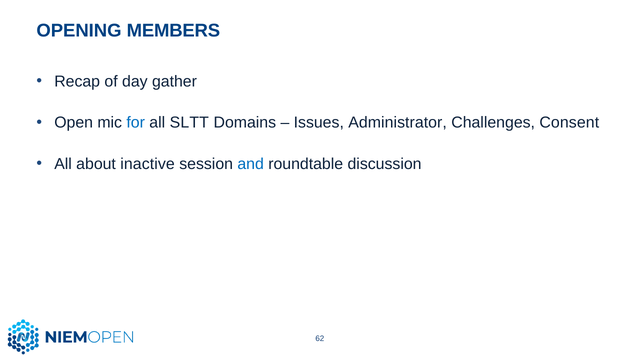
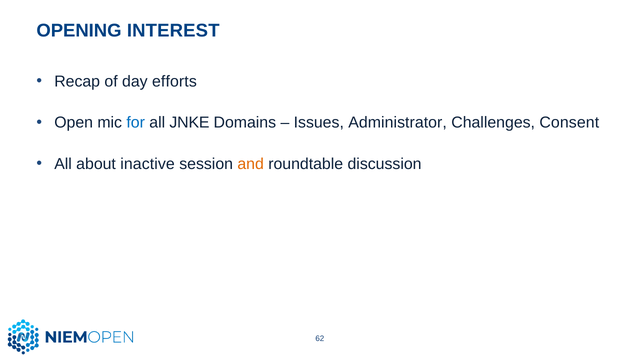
MEMBERS: MEMBERS -> INTEREST (173, 31)
gather: gather -> efforts (174, 82)
SLTT: SLTT -> JNKE (189, 123)
and colour: blue -> orange (251, 164)
